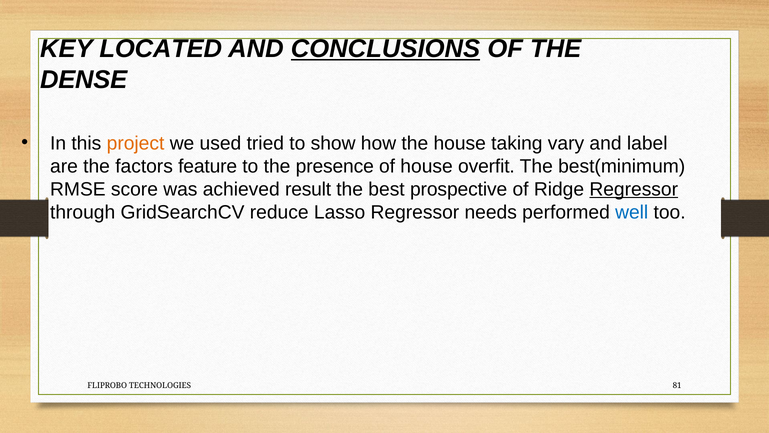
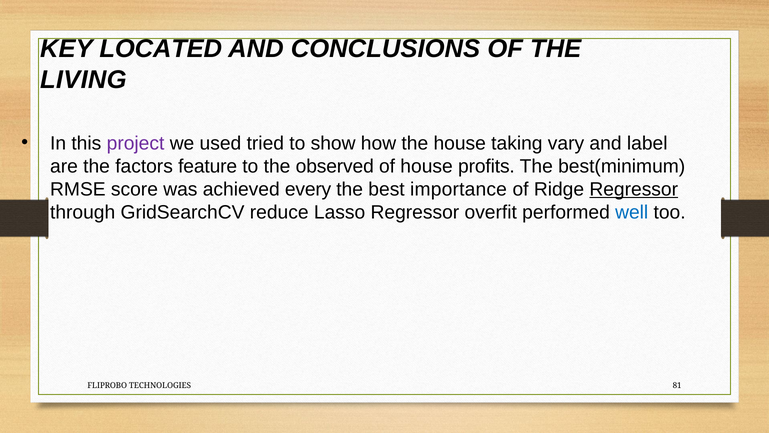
CONCLUSIONS underline: present -> none (385, 49)
DENSE: DENSE -> LIVING (83, 80)
project colour: orange -> purple (136, 143)
presence: presence -> observed (335, 166)
overfit: overfit -> profits (486, 166)
result: result -> every (308, 189)
prospective: prospective -> importance (459, 189)
needs: needs -> overfit (491, 212)
